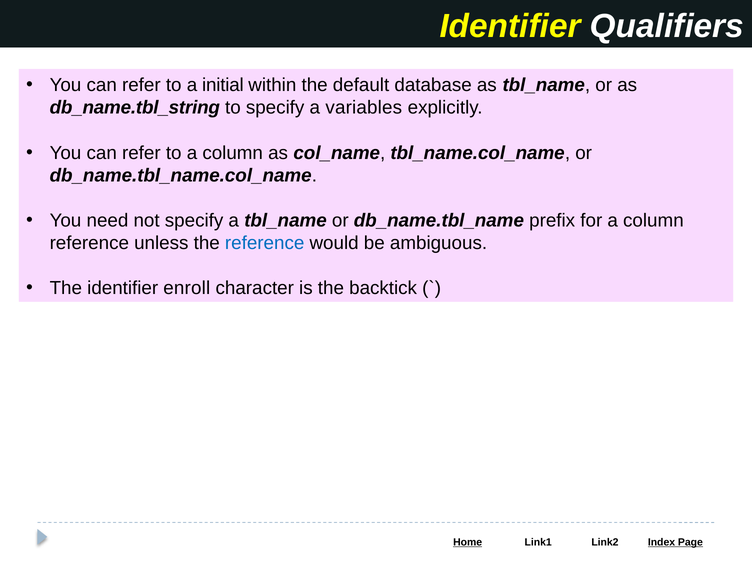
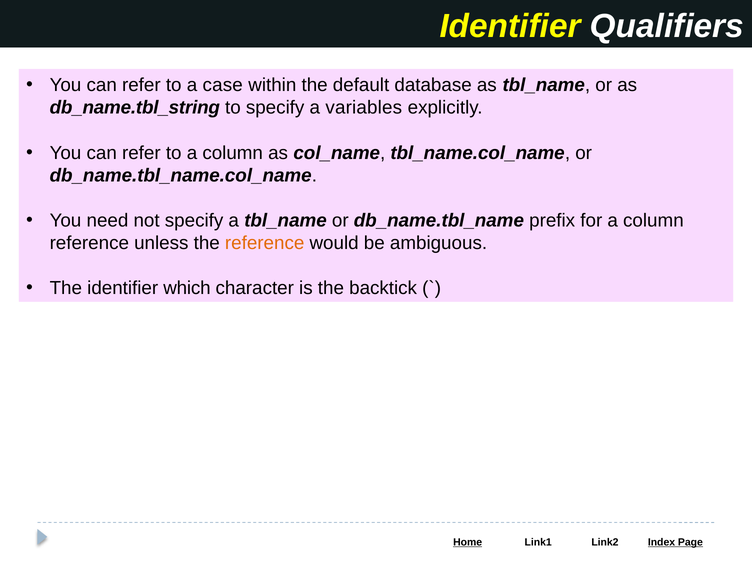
initial: initial -> case (223, 85)
reference colour: blue -> orange (265, 243)
enroll: enroll -> which (187, 288)
